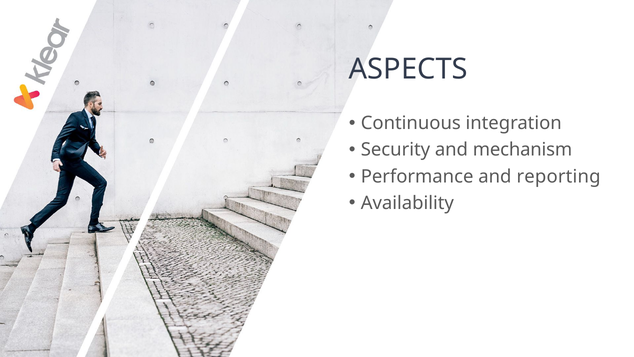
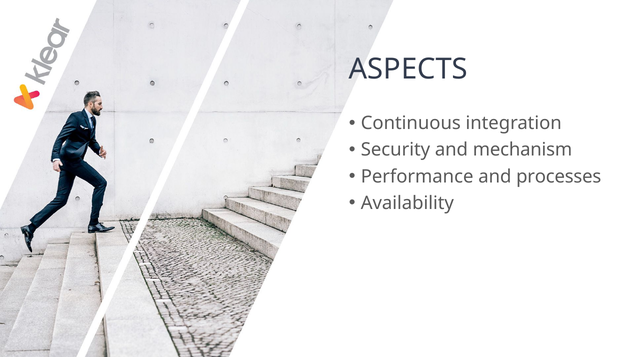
reporting: reporting -> processes (559, 176)
